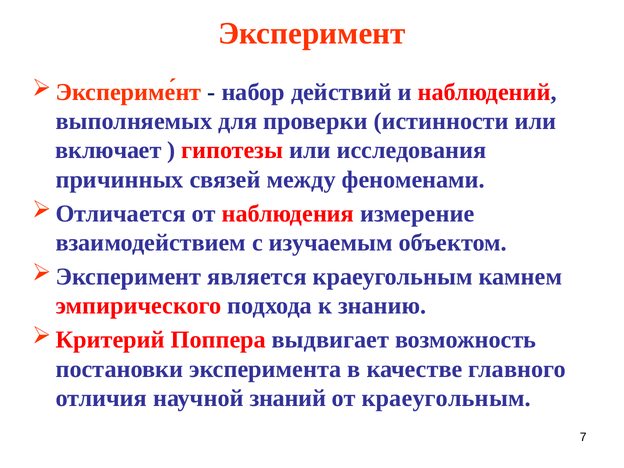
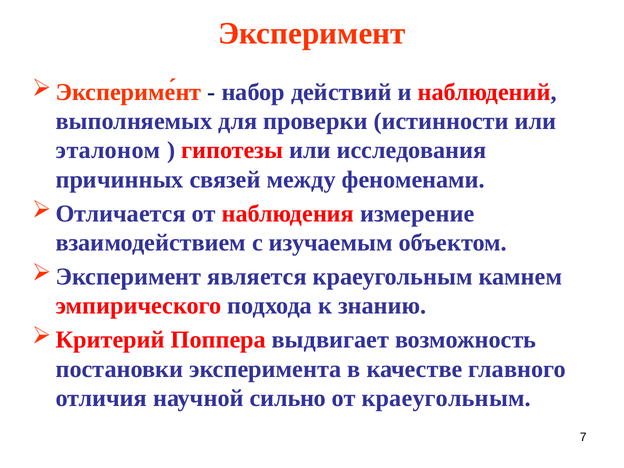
включает: включает -> эталоном (108, 150)
знаний: знаний -> сильно (288, 398)
